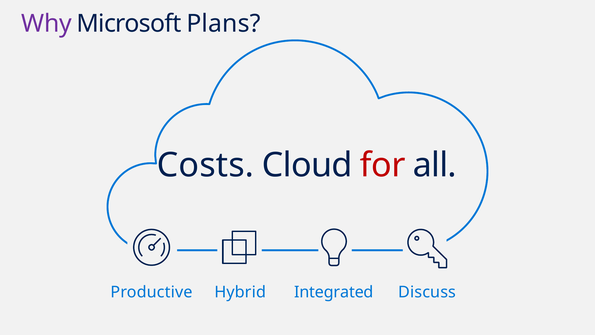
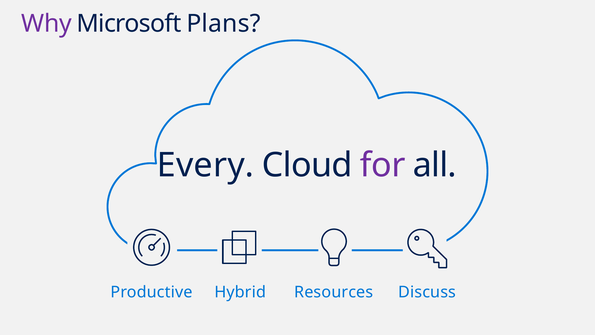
Costs: Costs -> Every (205, 165)
for colour: red -> purple (383, 165)
Integrated: Integrated -> Resources (334, 292)
